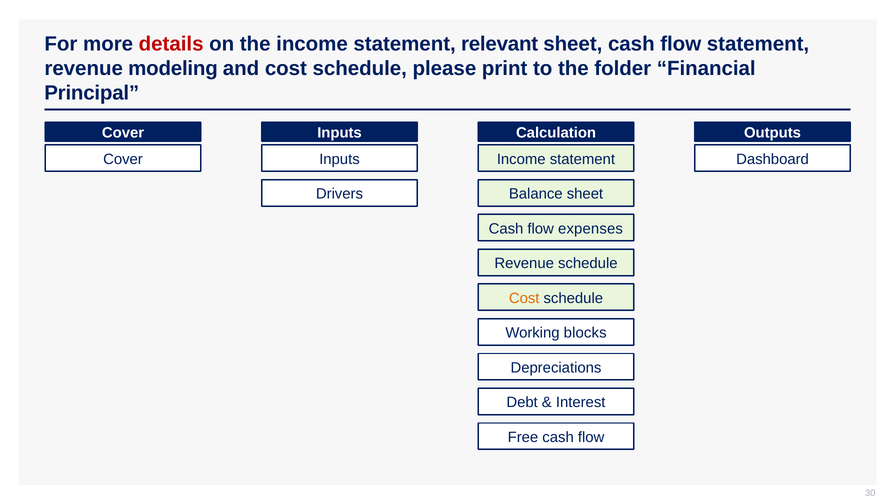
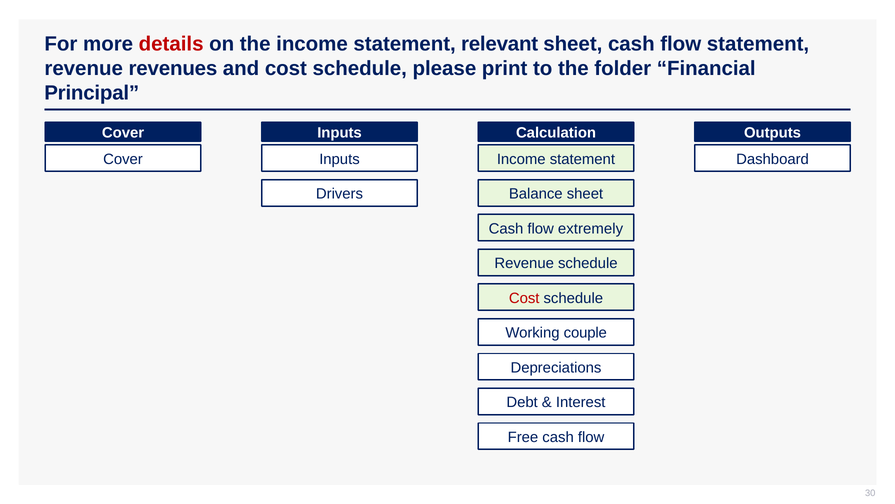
modeling: modeling -> revenues (173, 68)
expenses: expenses -> extremely (591, 228)
Cost colour: orange -> red (524, 298)
blocks: blocks -> couple (585, 333)
